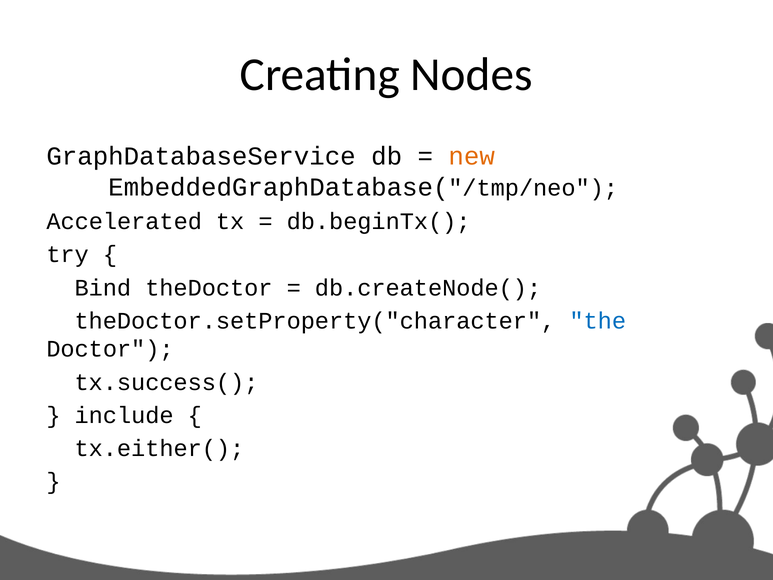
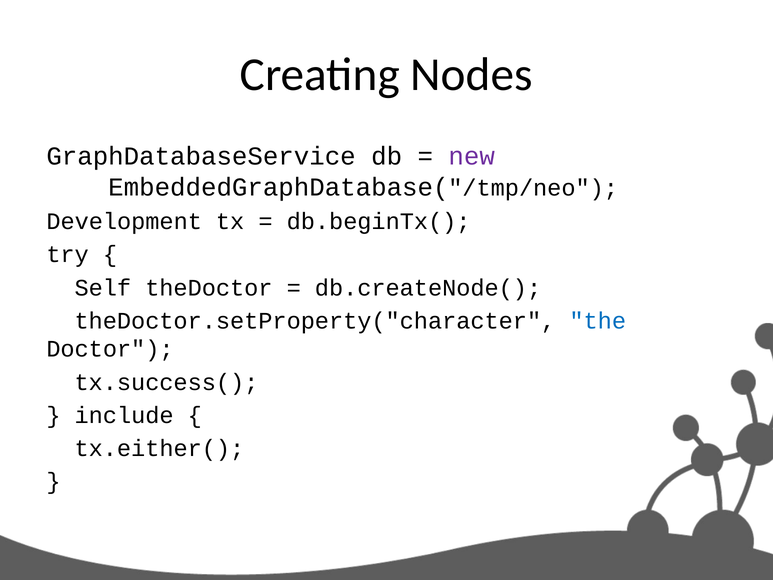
new colour: orange -> purple (472, 156)
Accelerated: Accelerated -> Development (124, 222)
Bind: Bind -> Self (103, 288)
